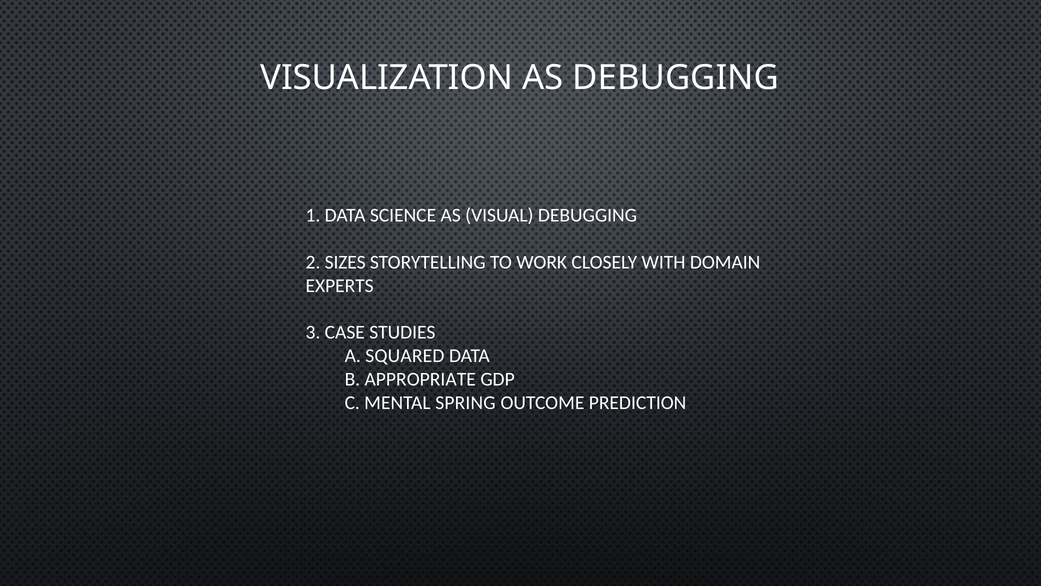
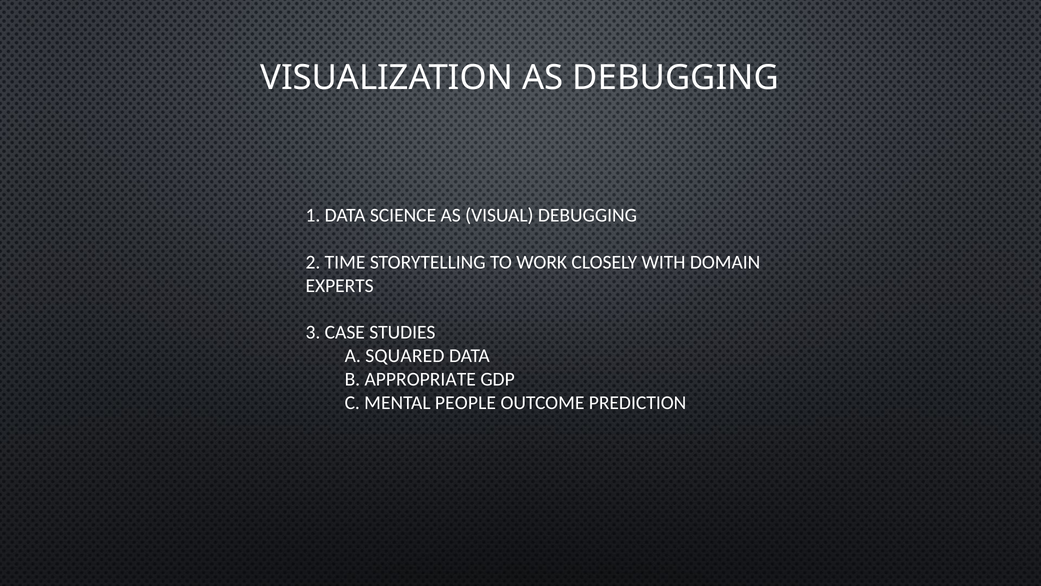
SIZES: SIZES -> TIME (345, 262)
SPRING: SPRING -> PEOPLE (465, 402)
